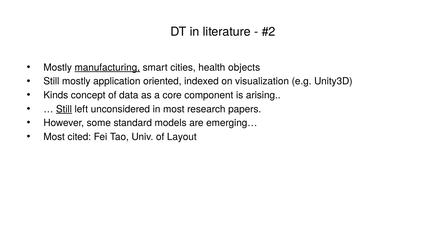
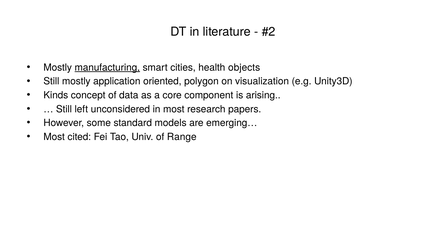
indexed: indexed -> polygon (201, 81)
Still underline: present -> none (64, 109)
Layout: Layout -> Range (182, 137)
